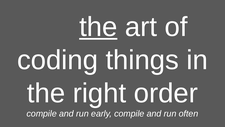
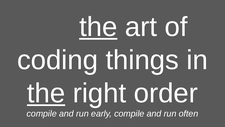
the underline: none -> present (46, 93)
